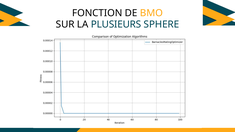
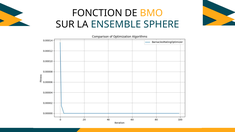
PLUSIEURS: PLUSIEURS -> ENSEMBLE (116, 24)
